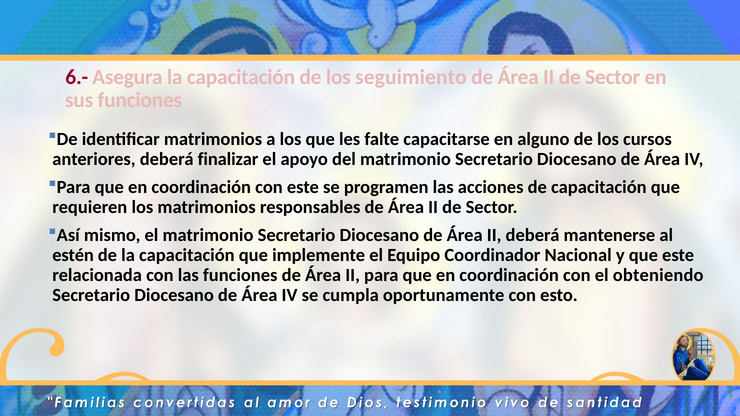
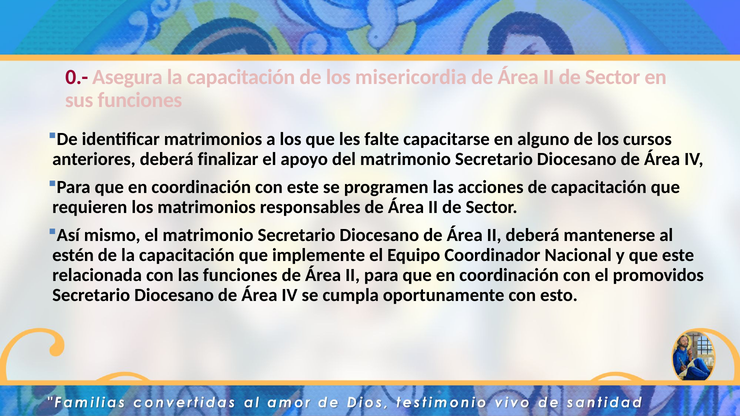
6.-: 6.- -> 0.- (77, 77)
seguimiento: seguimiento -> misericordia (411, 77)
obteniendo: obteniendo -> promovidos (658, 275)
